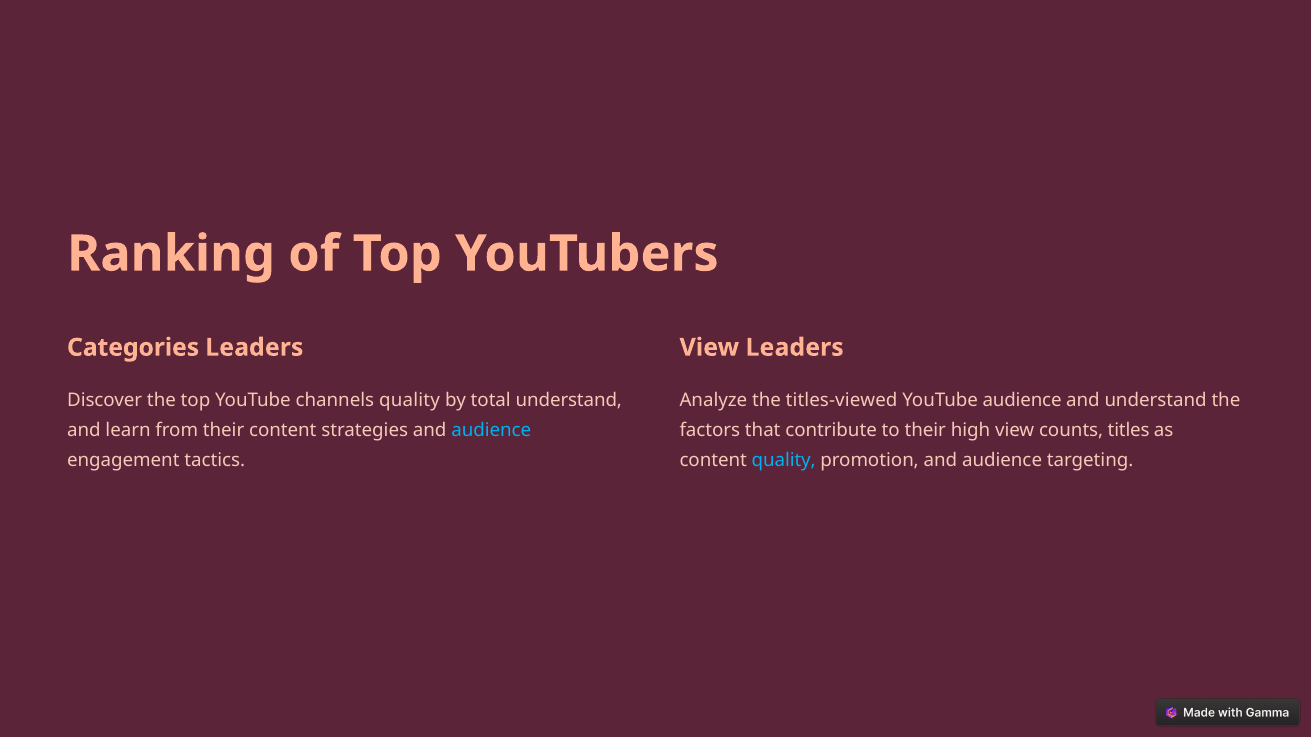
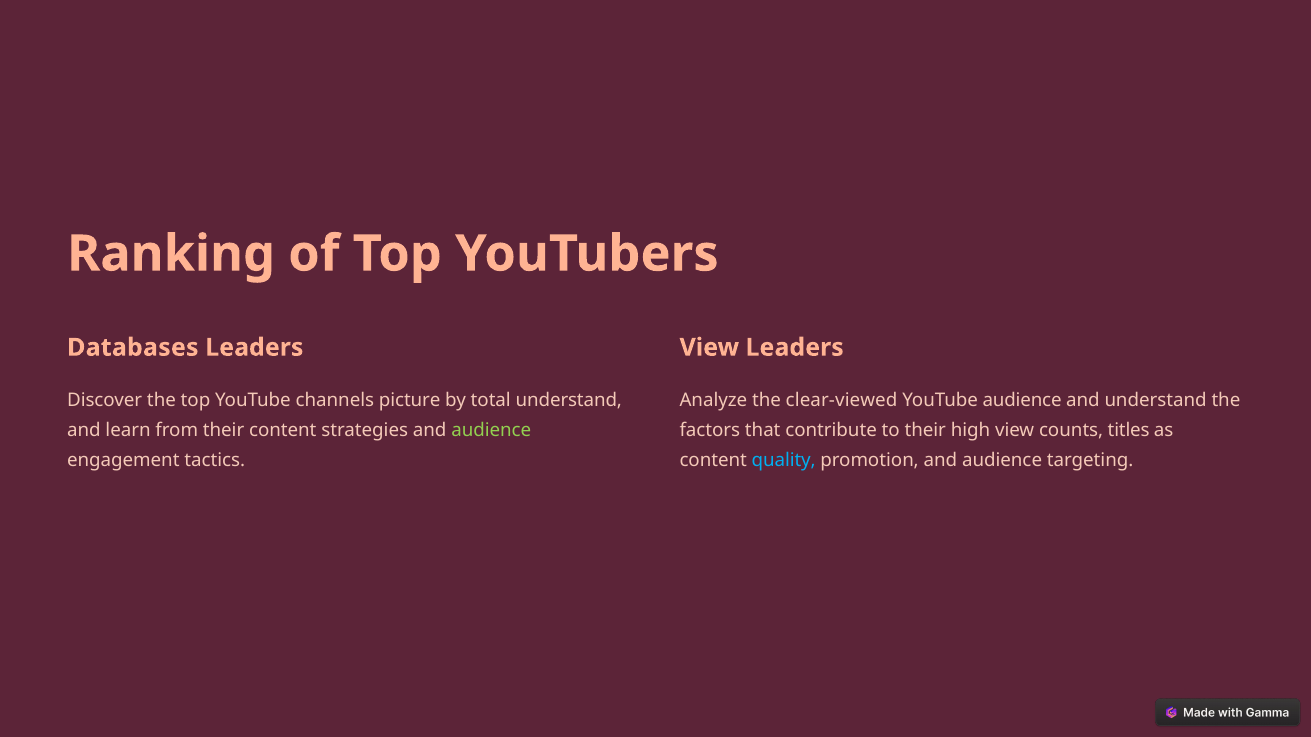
Categories: Categories -> Databases (133, 348)
channels quality: quality -> picture (410, 400)
titles-viewed: titles-viewed -> clear-viewed (842, 400)
audience colour: light blue -> light green (491, 431)
